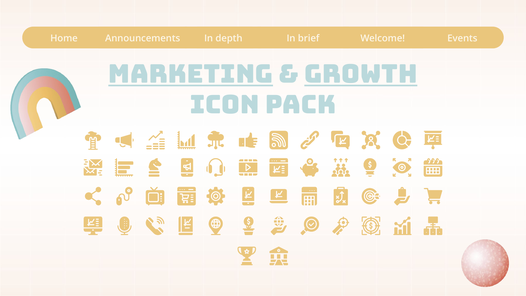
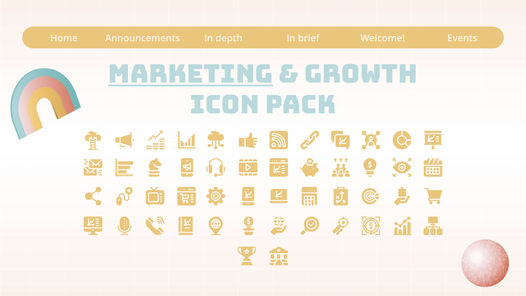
growth underline: present -> none (361, 74)
